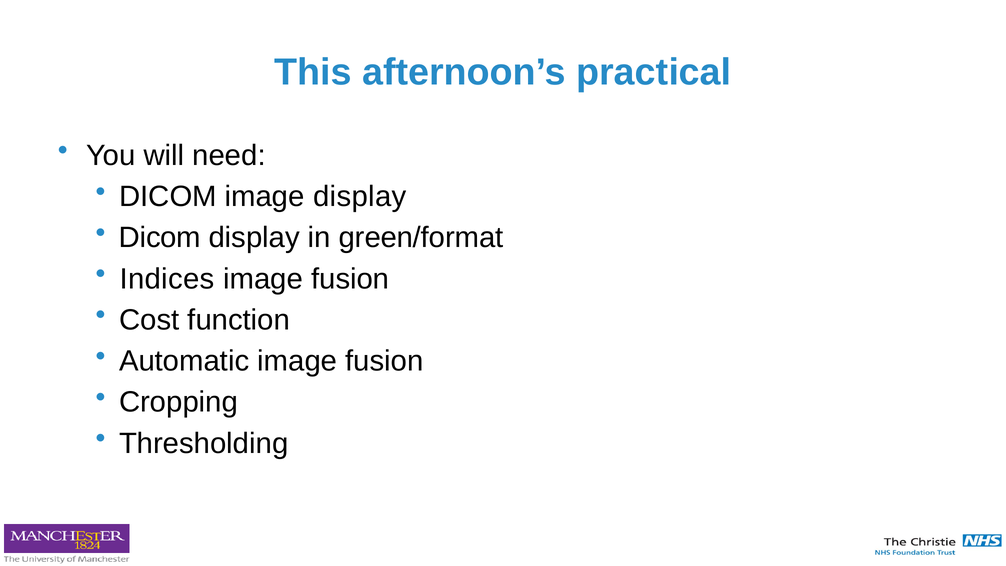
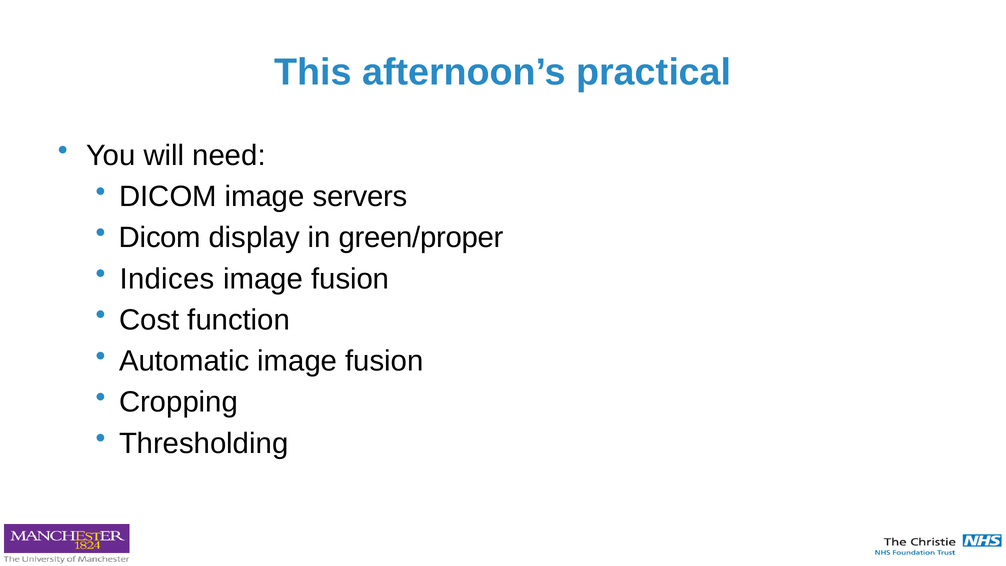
image display: display -> servers (360, 197)
green/format: green/format -> green/proper (421, 238)
